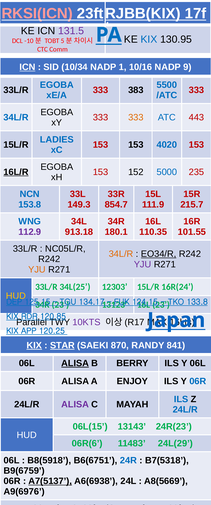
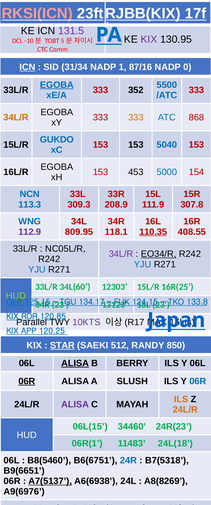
KIX colour: blue -> purple (149, 39)
10/34: 10/34 -> 31/34 (75, 67)
10/16: 10/16 -> 87/16 (141, 67)
9: 9 -> 0 (187, 67)
EGOBA underline: none -> present (57, 85)
383: 383 -> 352 (136, 90)
34L/R colour: blue -> orange (16, 117)
443: 443 -> 868 (196, 117)
LADIES: LADIES -> GUKDO (57, 139)
4020: 4020 -> 5040 (167, 145)
16L/R underline: present -> none (16, 172)
152: 152 -> 453 (136, 172)
235: 235 -> 154 (196, 172)
153.8: 153.8 -> 113.3 (30, 204)
149.3: 149.3 -> 309.3 (79, 204)
854.7: 854.7 -> 208.9 (116, 204)
215.7: 215.7 -> 307.8 (192, 204)
913.18: 913.18 -> 809.95 (79, 232)
180.1: 180.1 -> 118.1 (116, 232)
110.35 underline: none -> present (153, 232)
101.55: 101.55 -> 408.55 (192, 232)
34L/R colour: orange -> purple (121, 254)
YJU colour: purple -> blue (143, 264)
YJU colour: orange -> blue (37, 269)
34L(25: 34L(25 -> 34L(60 (75, 287)
16R(24: 16R(24 -> 16R(25 (177, 287)
HUD colour: yellow -> light green (16, 296)
KIX underline: present -> none (34, 345)
870: 870 -> 512 (120, 345)
841: 841 -> 850 (176, 345)
06R underline: none -> present (27, 381)
ENJOY: ENJOY -> SLUSH (132, 381)
ILS colour: blue -> orange (181, 399)
24L/R colour: blue -> orange (185, 409)
13143: 13143 -> 34460 (132, 426)
06R(6: 06R(6 -> 06R(1 (87, 443)
24L(29: 24L(29 -> 24L(18 (175, 443)
B8(5918: B8(5918 -> B8(5460 (49, 460)
B9(6759: B9(6759 -> B9(6651 (24, 471)
A8(5669: A8(5669 -> A8(8269 (166, 481)
